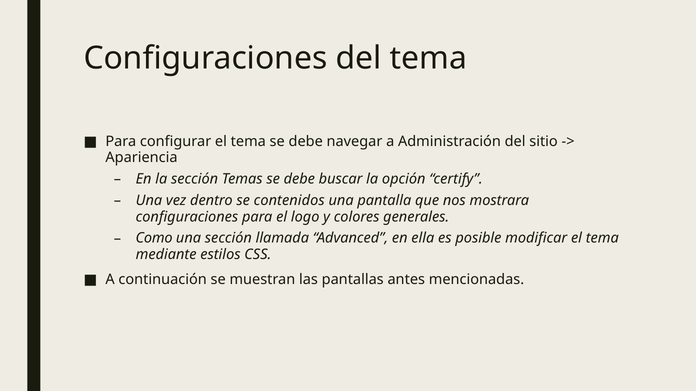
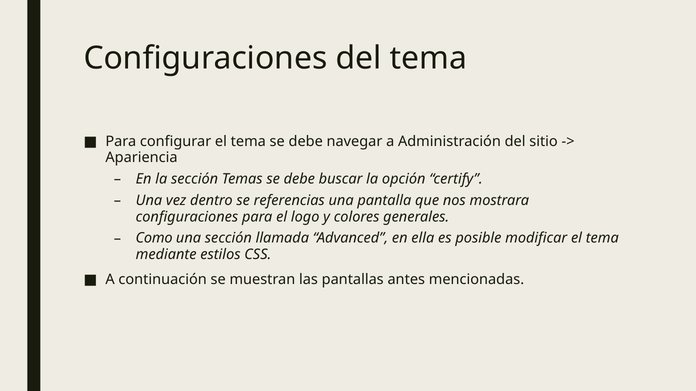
contenidos: contenidos -> referencias (289, 201)
